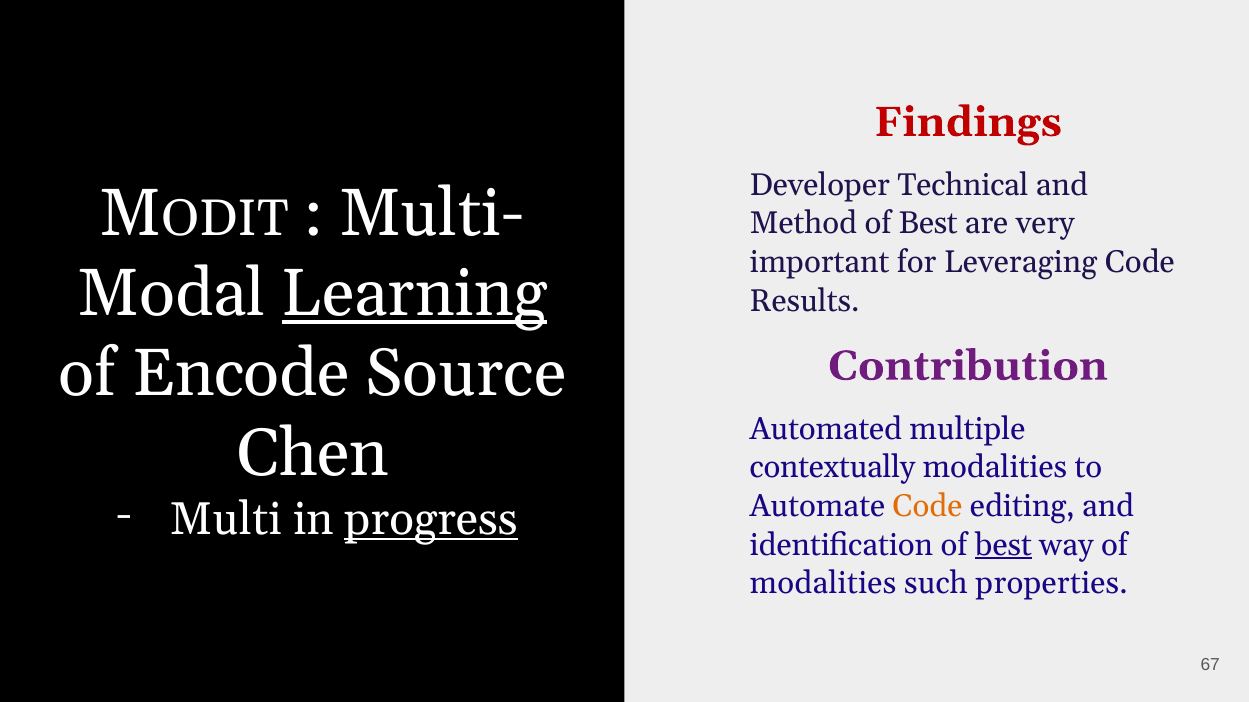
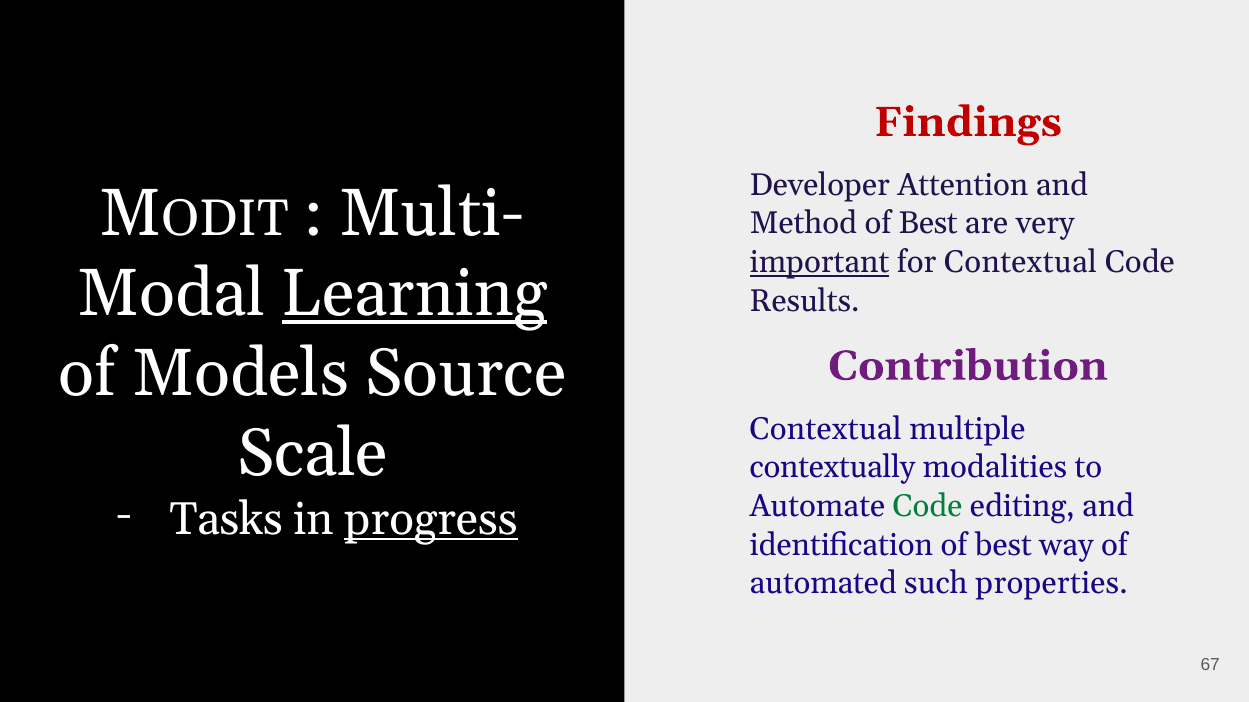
Technical: Technical -> Attention (963, 185)
important underline: none -> present (820, 263)
for Leveraging: Leveraging -> Contextual (1021, 263)
Encode: Encode -> Models (240, 374)
Automated: Automated -> Contextual (826, 429)
Chen: Chen -> Scale (313, 454)
Code colour: orange -> green (927, 507)
Multi: Multi -> Tasks (226, 520)
best underline: present -> none (1004, 545)
modalities: modalities -> automated (823, 584)
